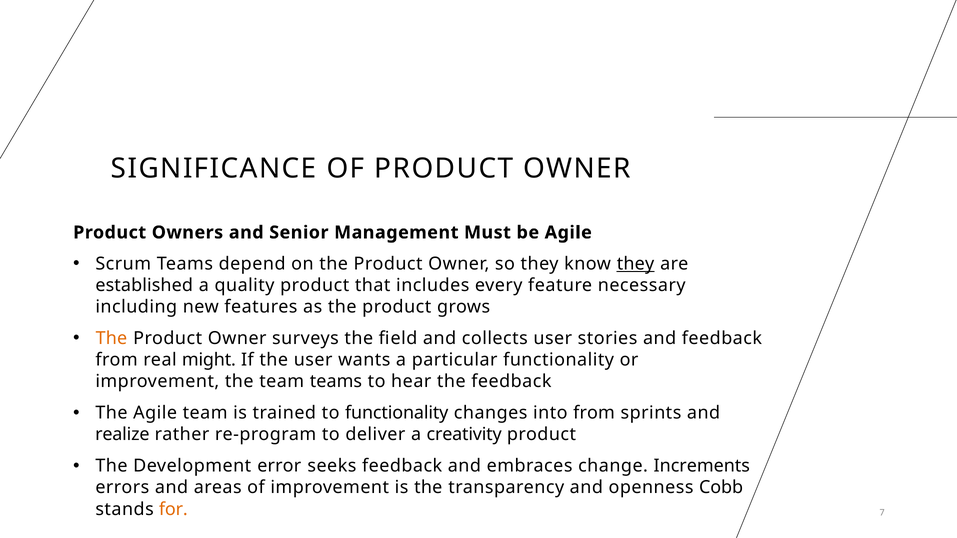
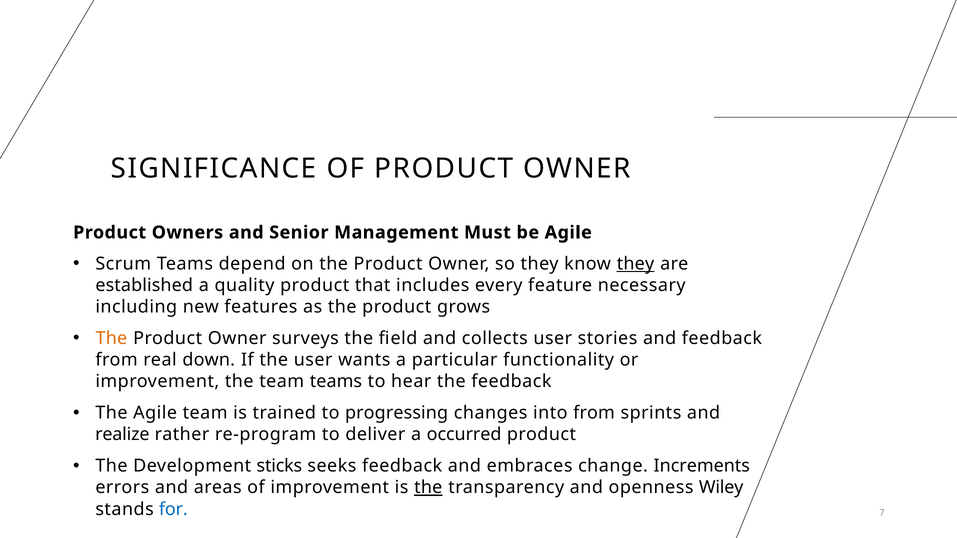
might: might -> down (209, 360)
to functionality: functionality -> progressing (397, 413)
creativity: creativity -> occurred (464, 435)
error: error -> sticks (279, 466)
the underline: none -> present (428, 488)
Cobb: Cobb -> Wiley (721, 488)
for colour: orange -> blue (173, 509)
